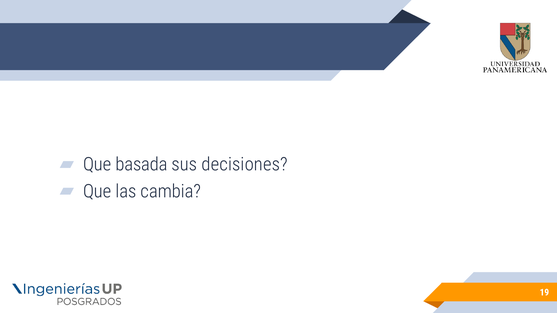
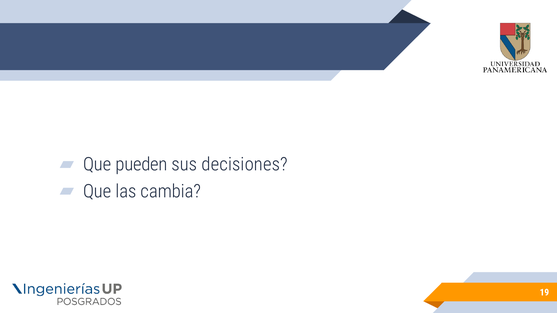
basada: basada -> pueden (142, 164)
